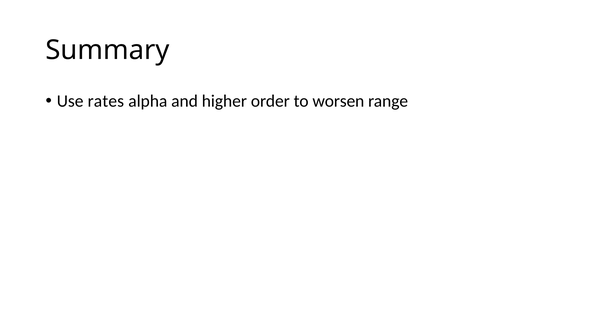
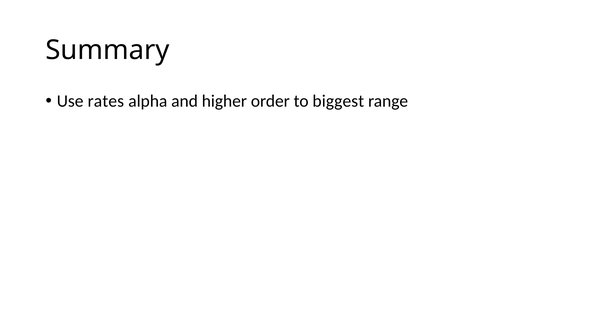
worsen: worsen -> biggest (338, 101)
